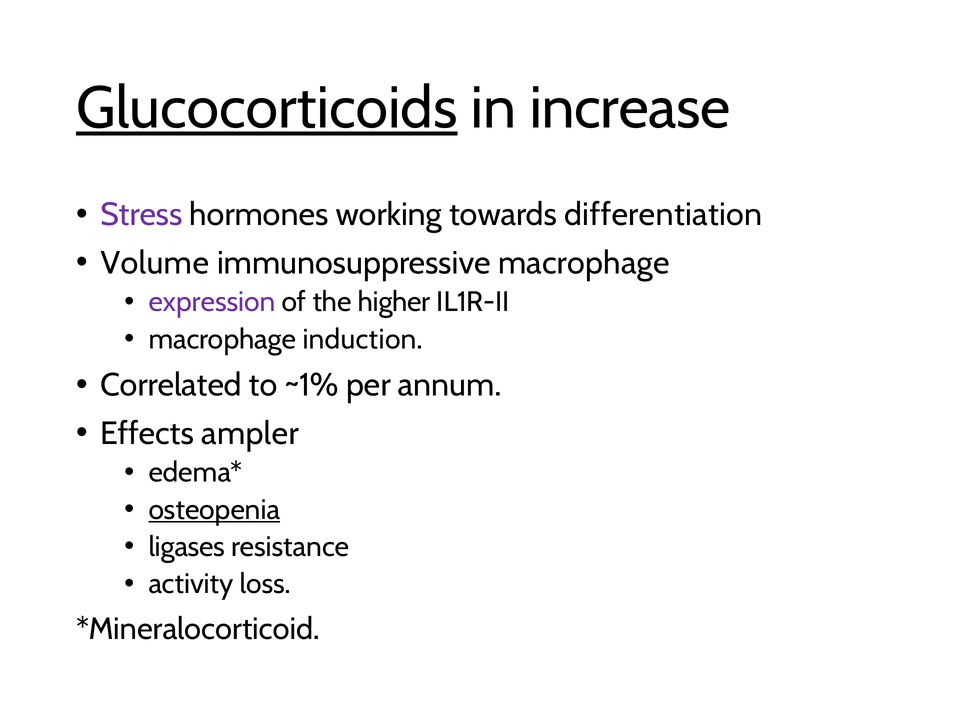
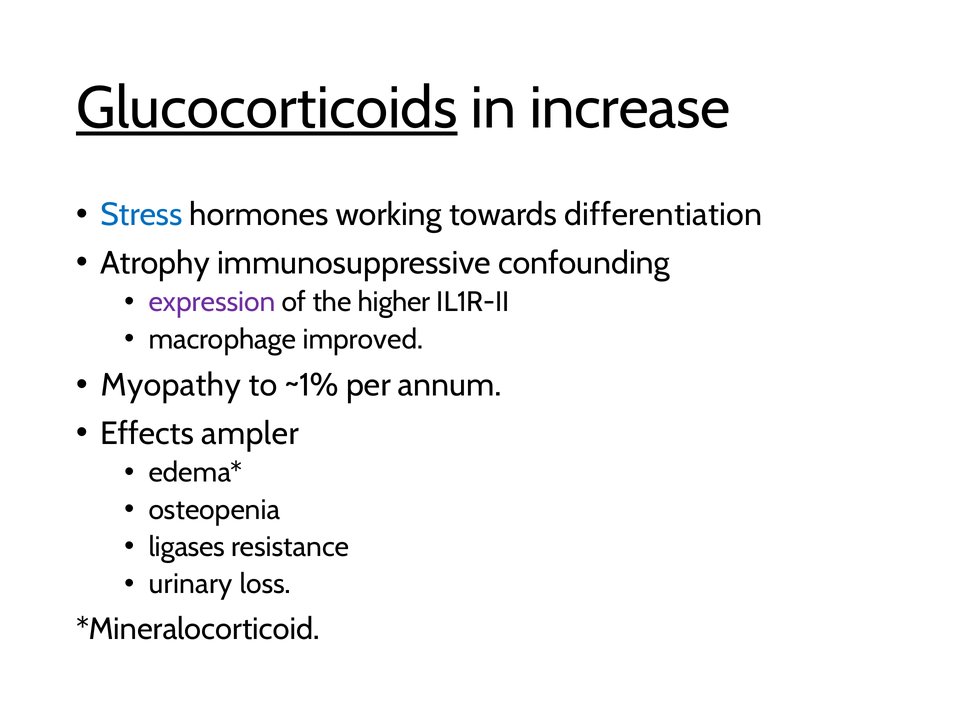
Stress colour: purple -> blue (141, 215)
Volume: Volume -> Atrophy (155, 263)
immunosuppressive macrophage: macrophage -> confounding (584, 263)
induction: induction -> improved (363, 339)
Correlated: Correlated -> Myopathy (171, 386)
osteopenia underline: present -> none (214, 510)
activity: activity -> urinary (191, 584)
